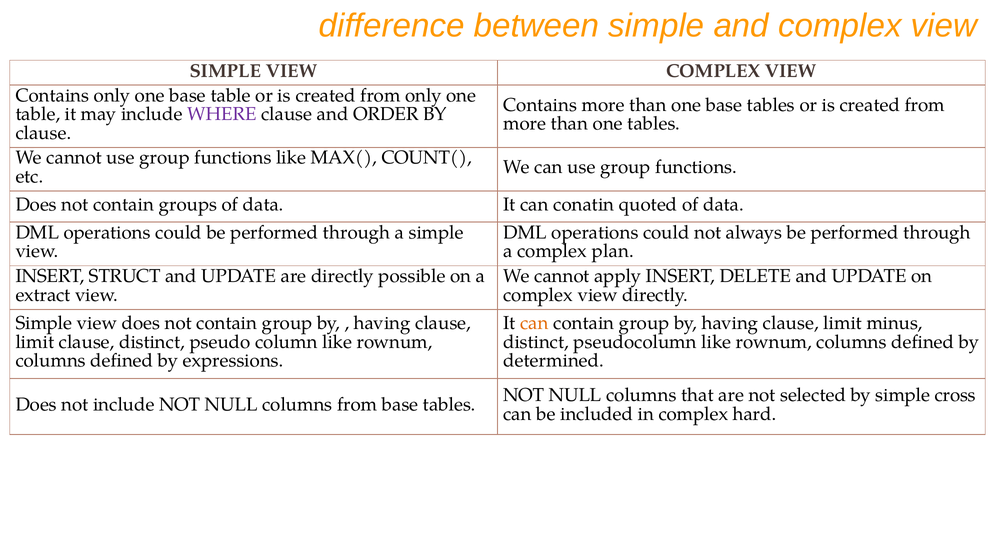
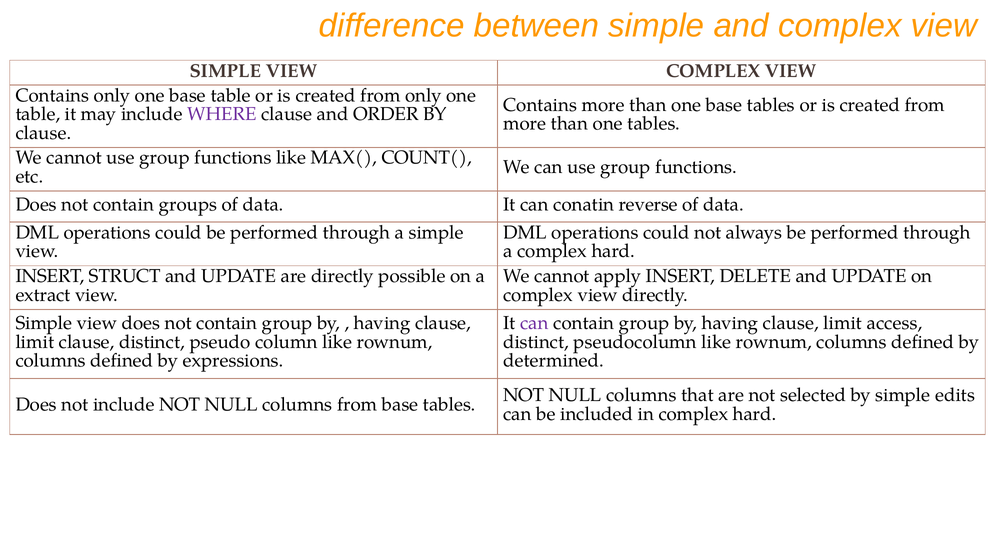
quoted: quoted -> reverse (648, 204)
a complex plan: plan -> hard (613, 251)
can colour: orange -> purple (534, 323)
minus: minus -> access (894, 323)
cross: cross -> edits (955, 395)
